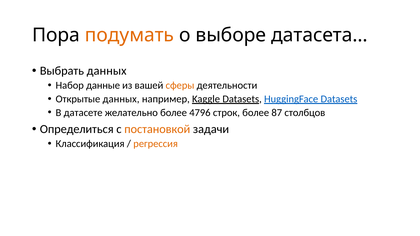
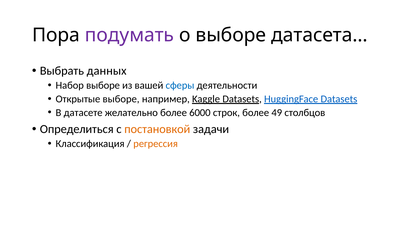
подумать colour: orange -> purple (130, 35)
Набор данные: данные -> выборе (103, 85)
сферы colour: orange -> blue (180, 85)
Открытые данных: данных -> выборе (121, 99)
4796: 4796 -> 6000 (200, 113)
87: 87 -> 49 (277, 113)
